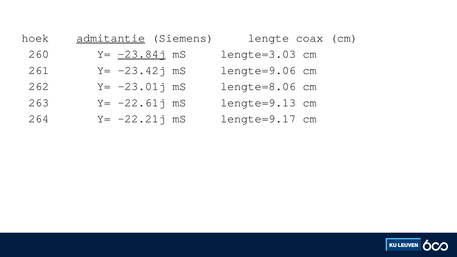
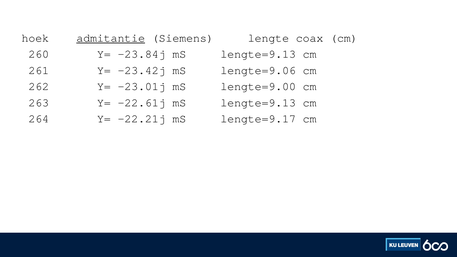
-23.84j underline: present -> none (142, 54)
lengte=3.03: lengte=3.03 -> lengte=9.13 (258, 54)
lengte=8.06: lengte=8.06 -> lengte=9.00 (258, 87)
